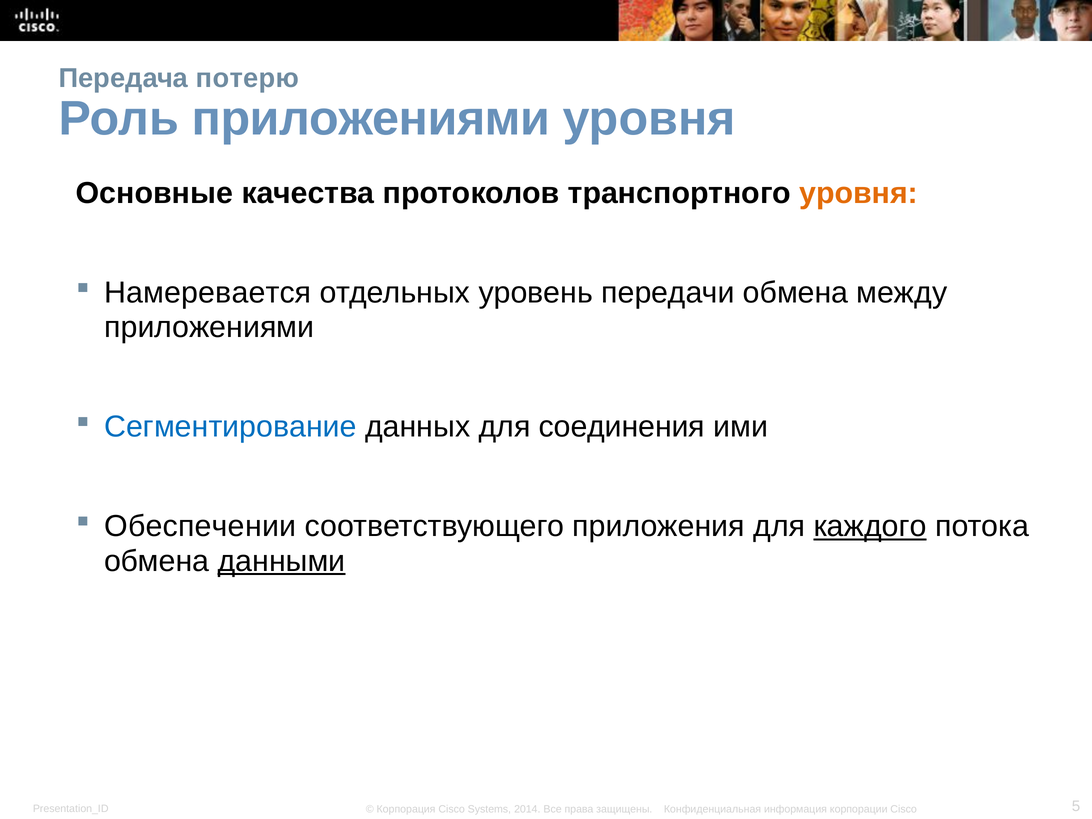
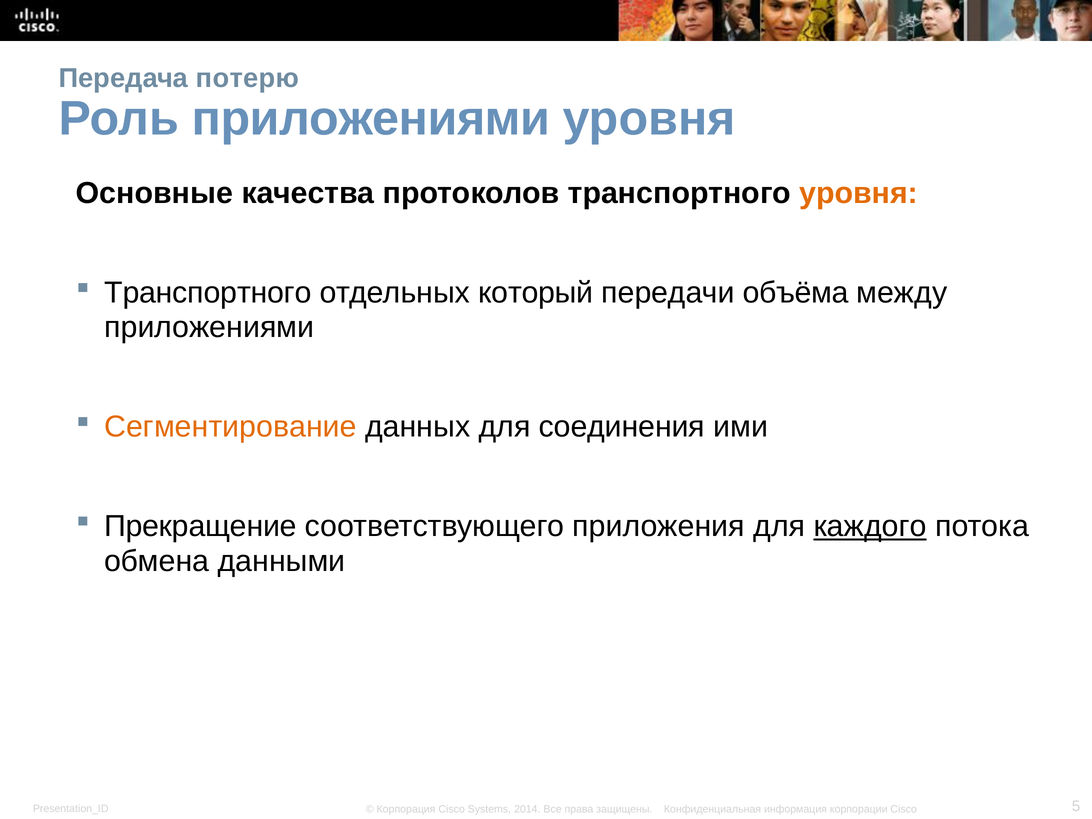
Намеревается: Намеревается -> Транспортного (208, 293)
уровень: уровень -> который (536, 293)
передачи обмена: обмена -> объёма (796, 293)
Сегментирование colour: blue -> orange (230, 427)
Обеспечении: Обеспечении -> Прекращение (200, 526)
данными underline: present -> none (282, 561)
